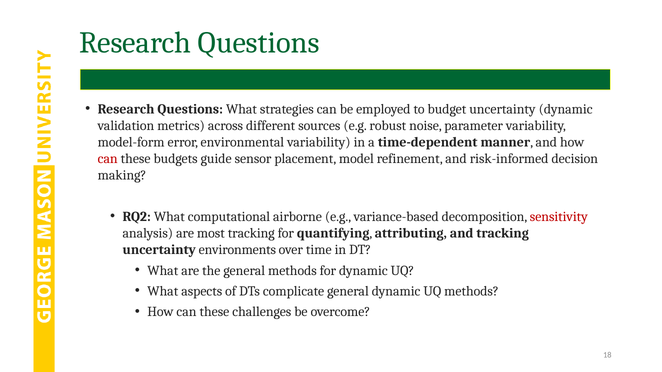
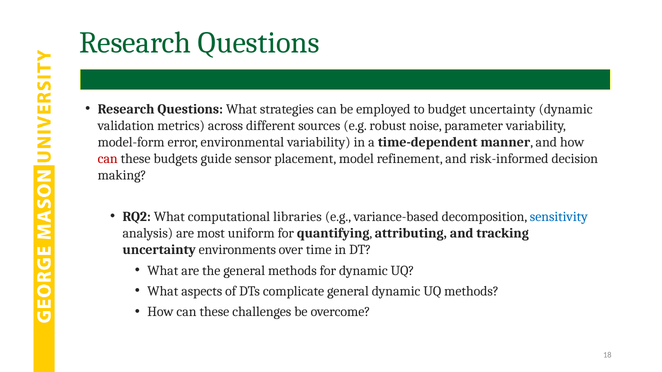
airborne: airborne -> libraries (297, 217)
sensitivity colour: red -> blue (559, 217)
most tracking: tracking -> uniform (251, 233)
